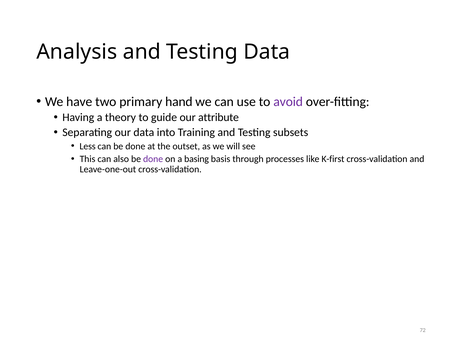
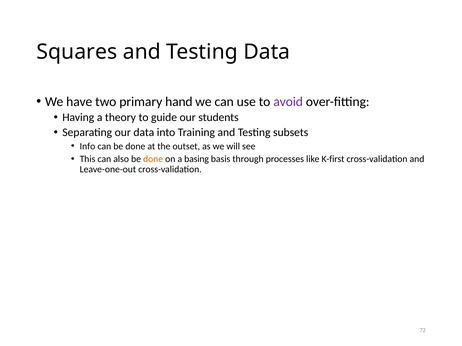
Analysis: Analysis -> Squares (77, 52)
attribute: attribute -> students (218, 118)
Less: Less -> Info (87, 146)
done colour: purple -> orange (153, 159)
